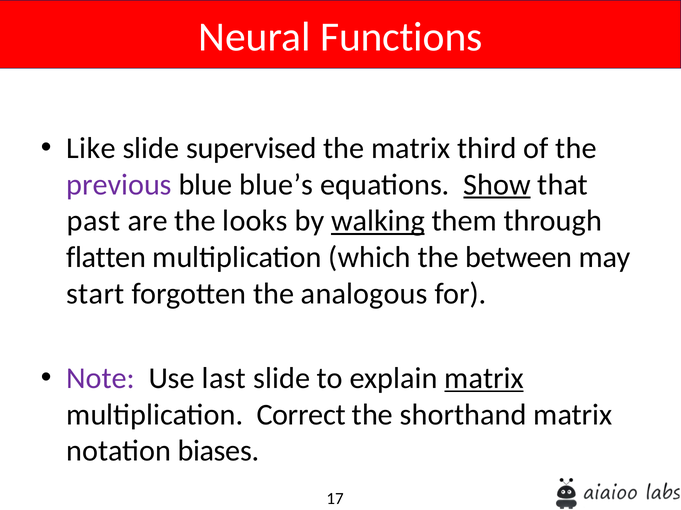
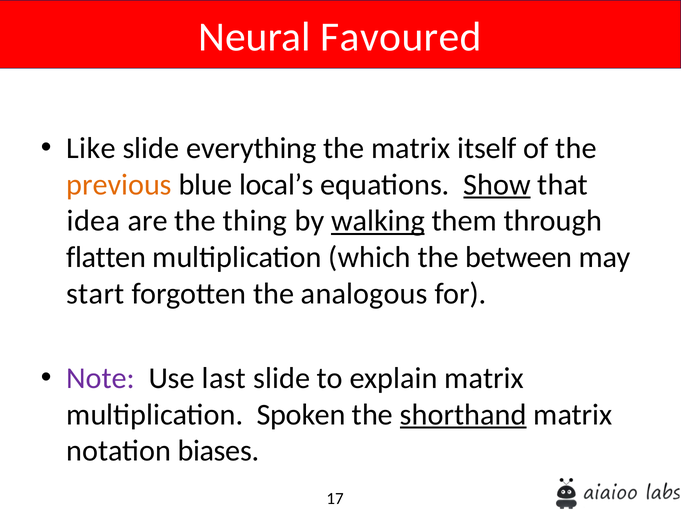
Functions: Functions -> Favoured (401, 37)
supervised: supervised -> everything (251, 149)
third: third -> itself (487, 149)
previous colour: purple -> orange (119, 185)
blue’s: blue’s -> local’s (276, 185)
past: past -> idea (94, 221)
looks: looks -> thing (255, 221)
matrix underline: present -> none (484, 379)
Correct: Correct -> Spoken (301, 415)
shorthand underline: none -> present (463, 415)
